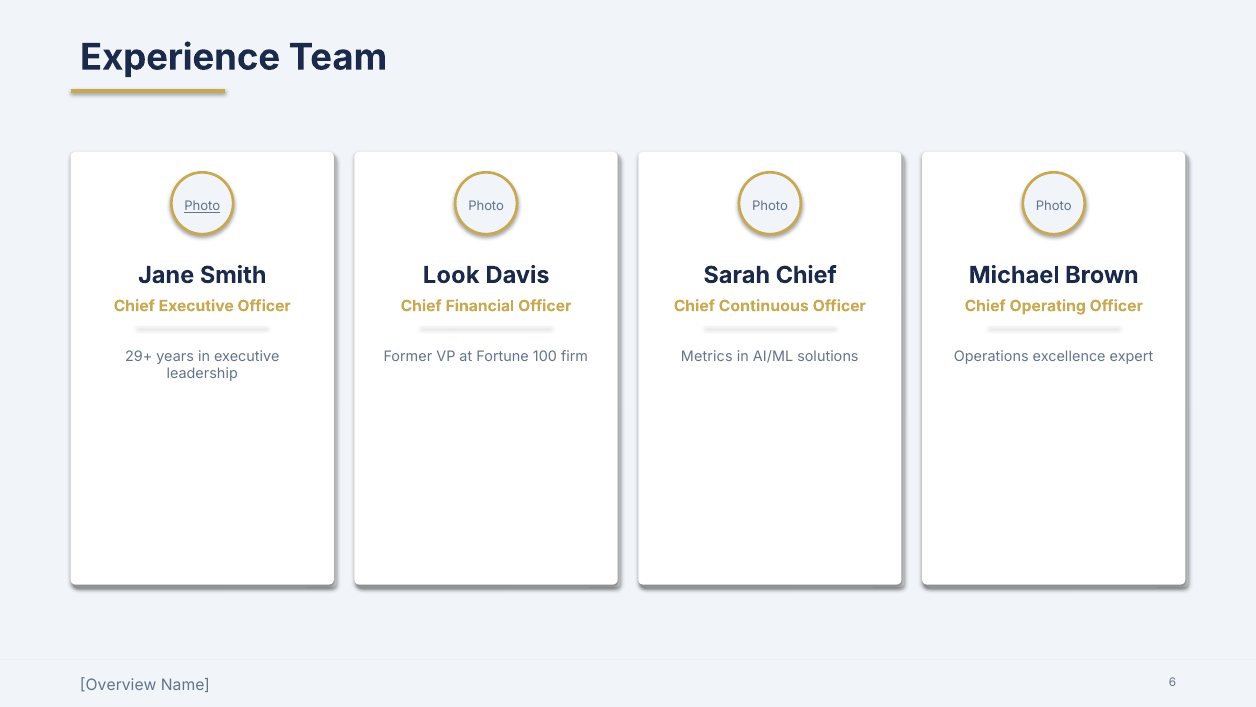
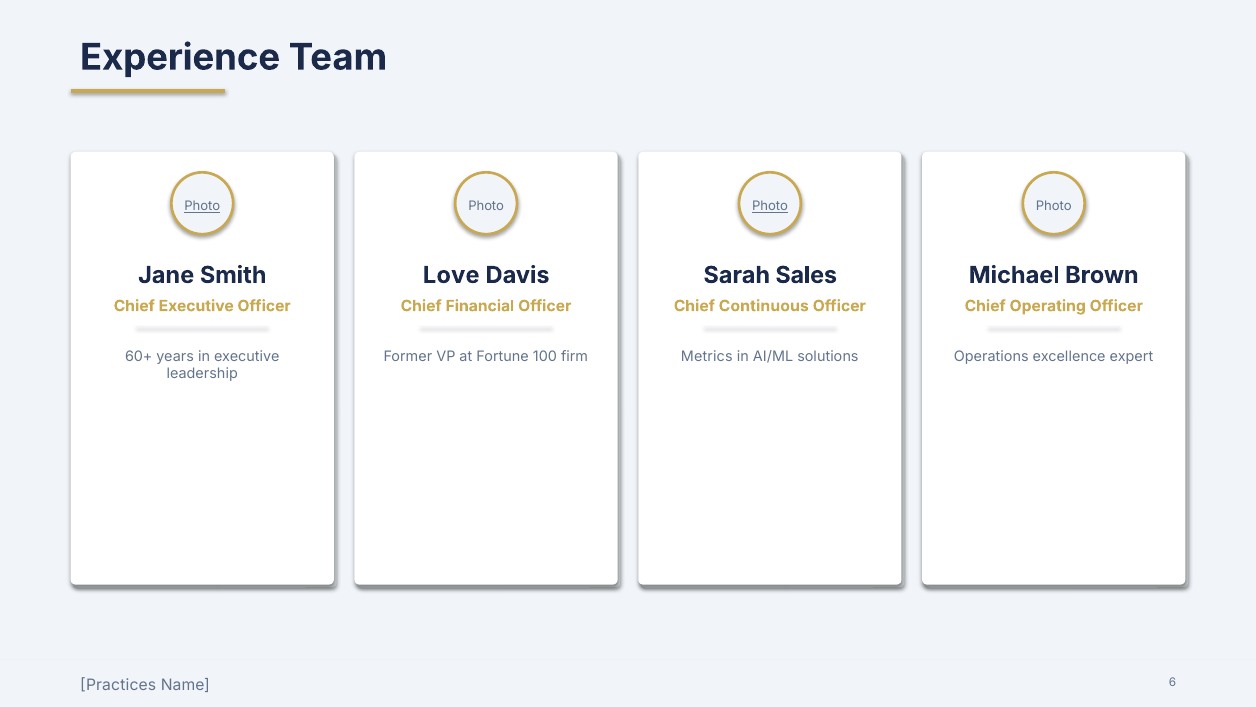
Photo underline: none -> present (770, 206)
Look: Look -> Love (451, 275)
Sarah Chief: Chief -> Sales (806, 275)
29+: 29+ -> 60+ (139, 356)
Overview: Overview -> Practices (118, 685)
